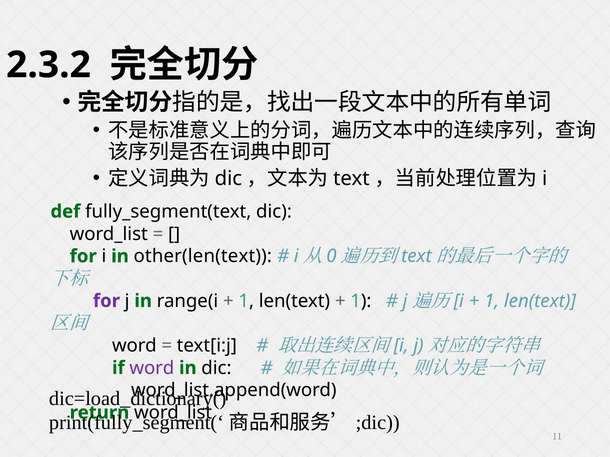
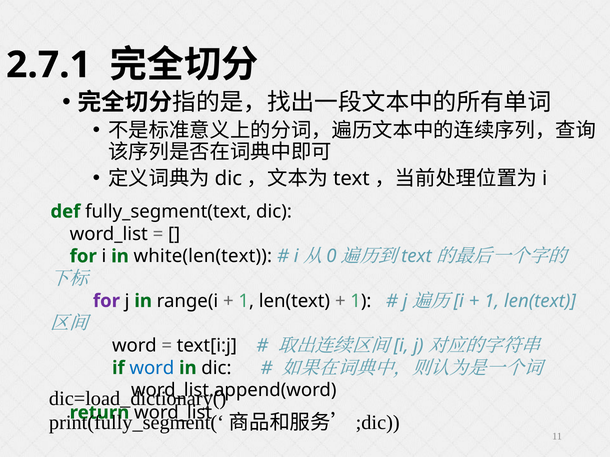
2.3.2: 2.3.2 -> 2.7.1 (49, 65)
other(len(text: other(len(text -> white(len(text (203, 256)
word colour: purple -> blue (152, 368)
